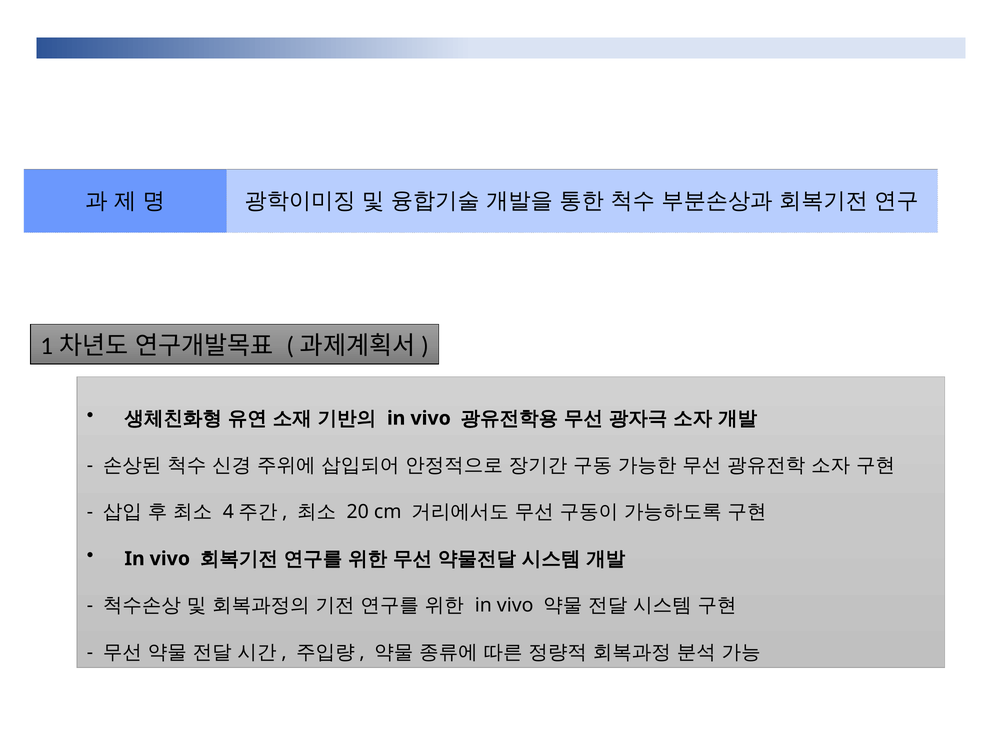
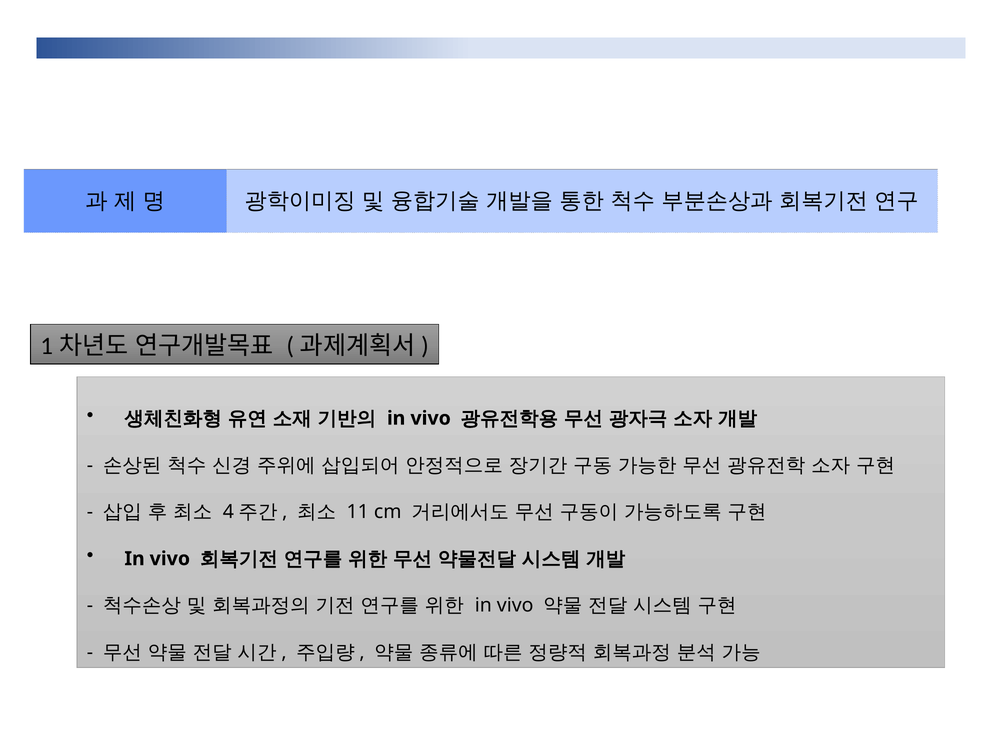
20: 20 -> 11 (358, 512)
